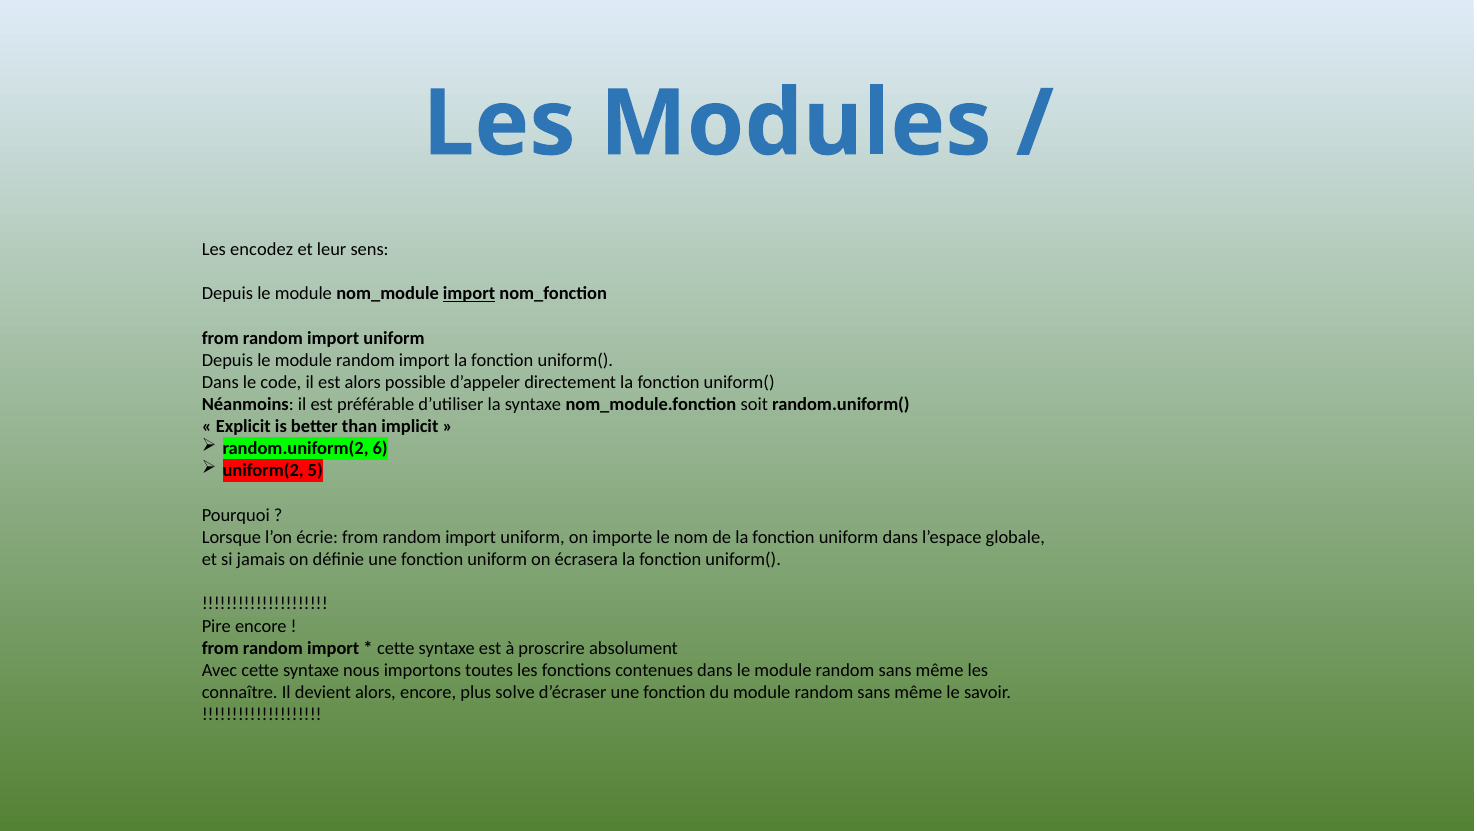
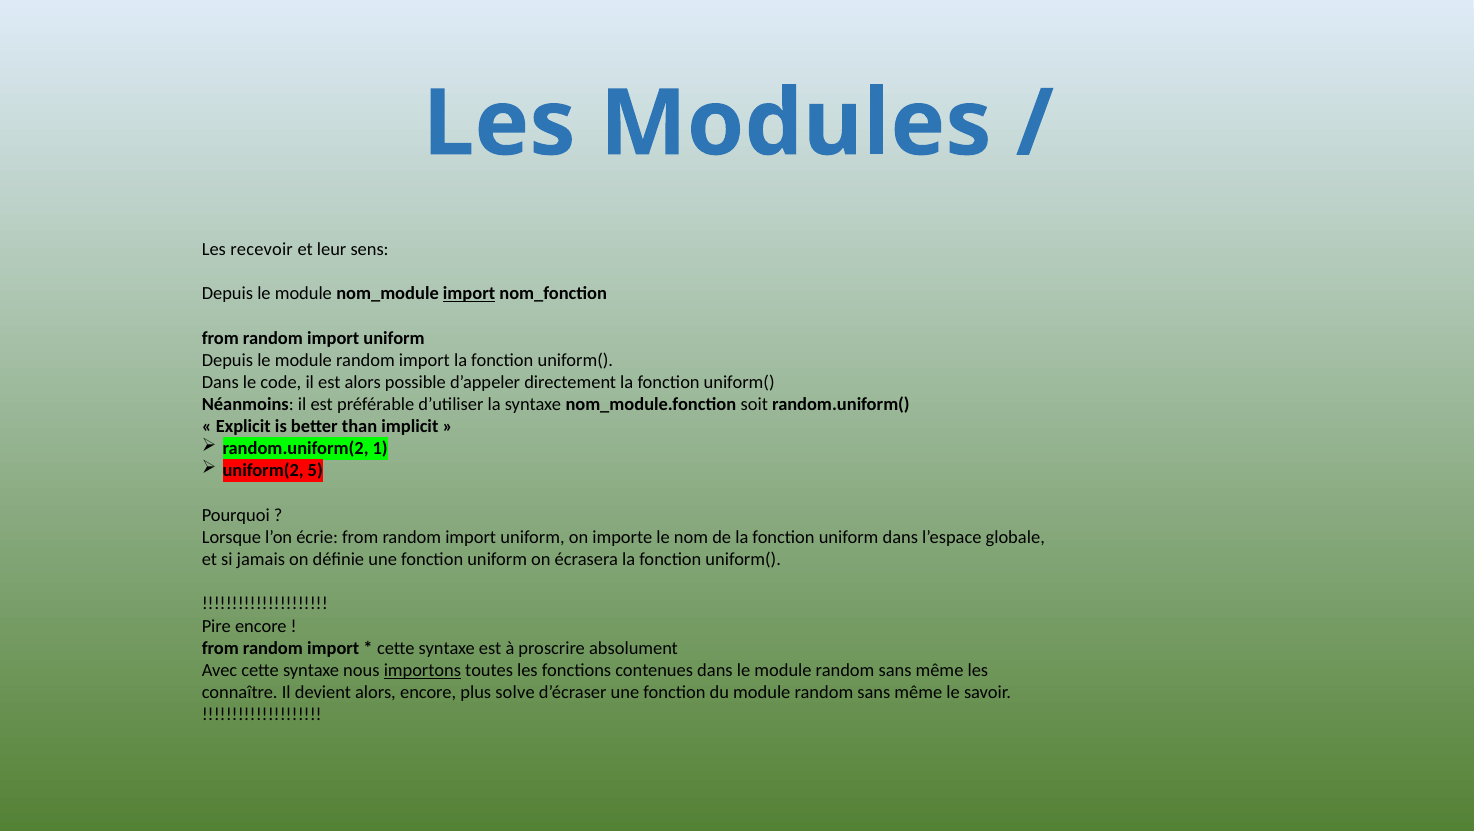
encodez: encodez -> recevoir (262, 249)
6: 6 -> 1 (380, 449)
importons underline: none -> present (422, 670)
